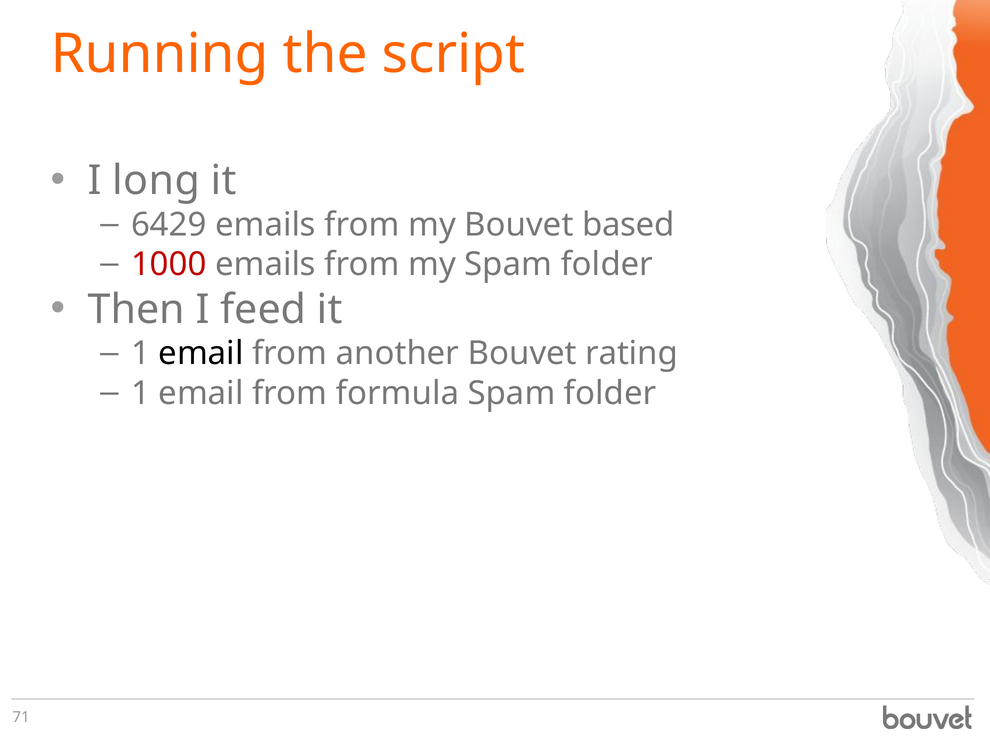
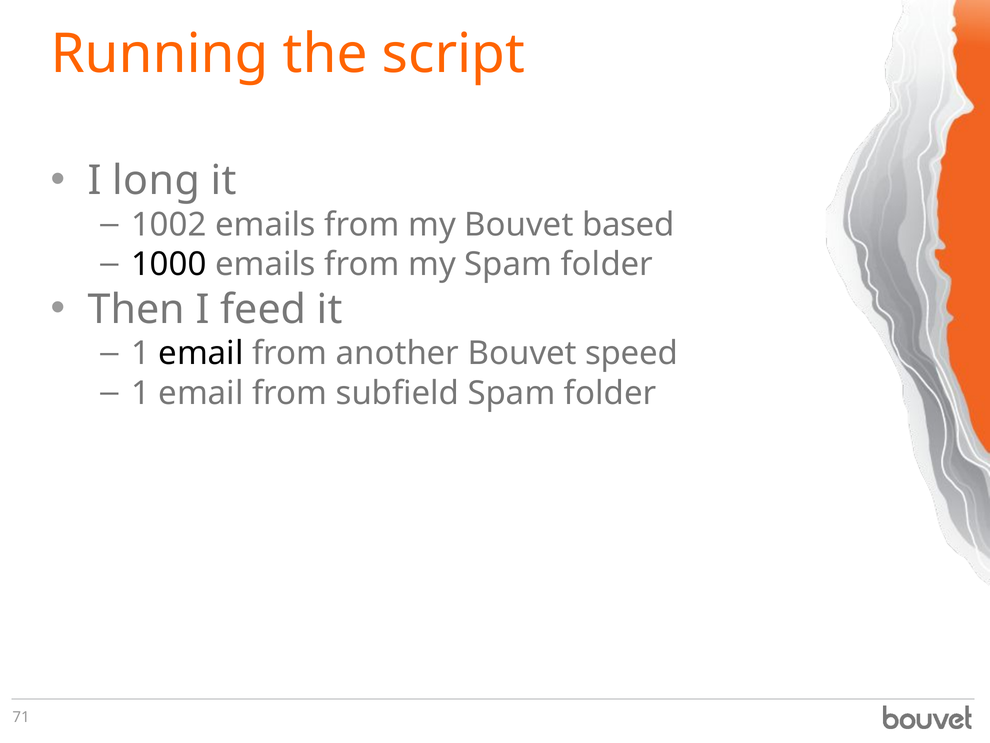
6429: 6429 -> 1002 (169, 225)
1000 colour: red -> black (169, 264)
rating: rating -> speed (632, 353)
formula: formula -> subfield (398, 393)
